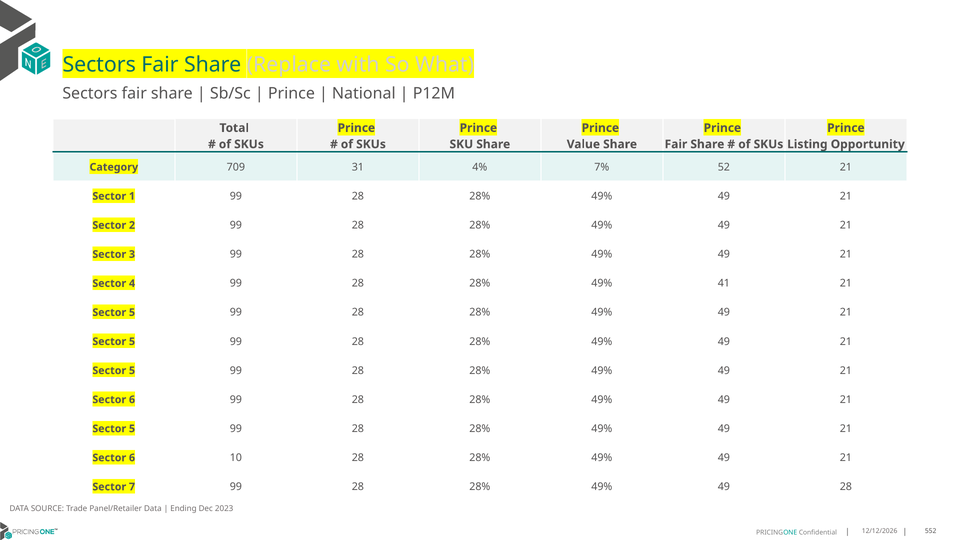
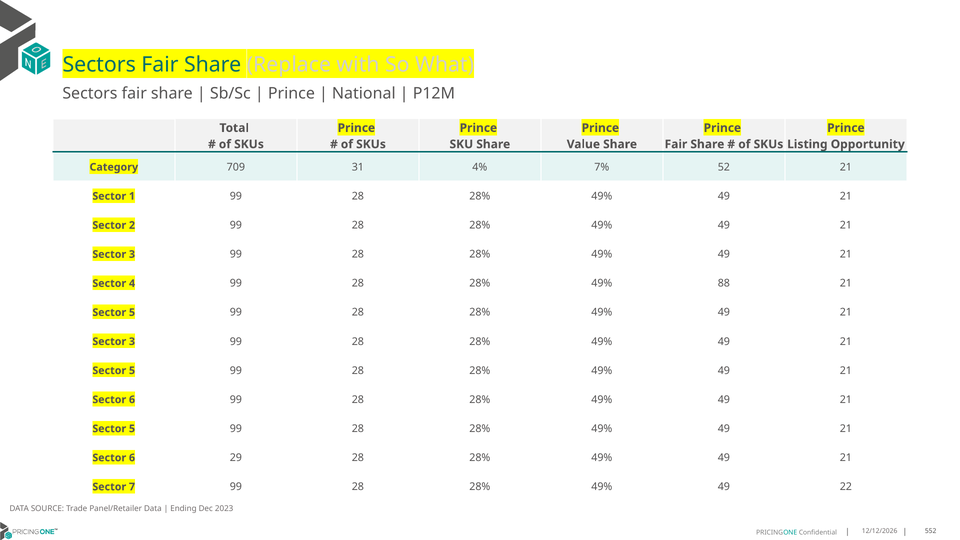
41: 41 -> 88 (724, 283)
5: 5 -> 3 (132, 342)
10: 10 -> 29 (236, 458)
49 28: 28 -> 22 (846, 487)
